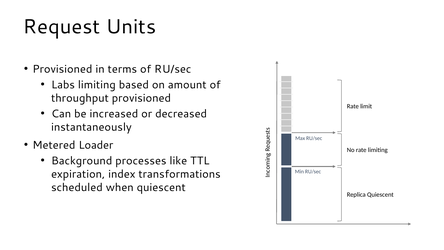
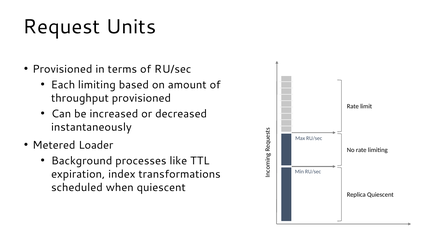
Labs: Labs -> Each (63, 85)
